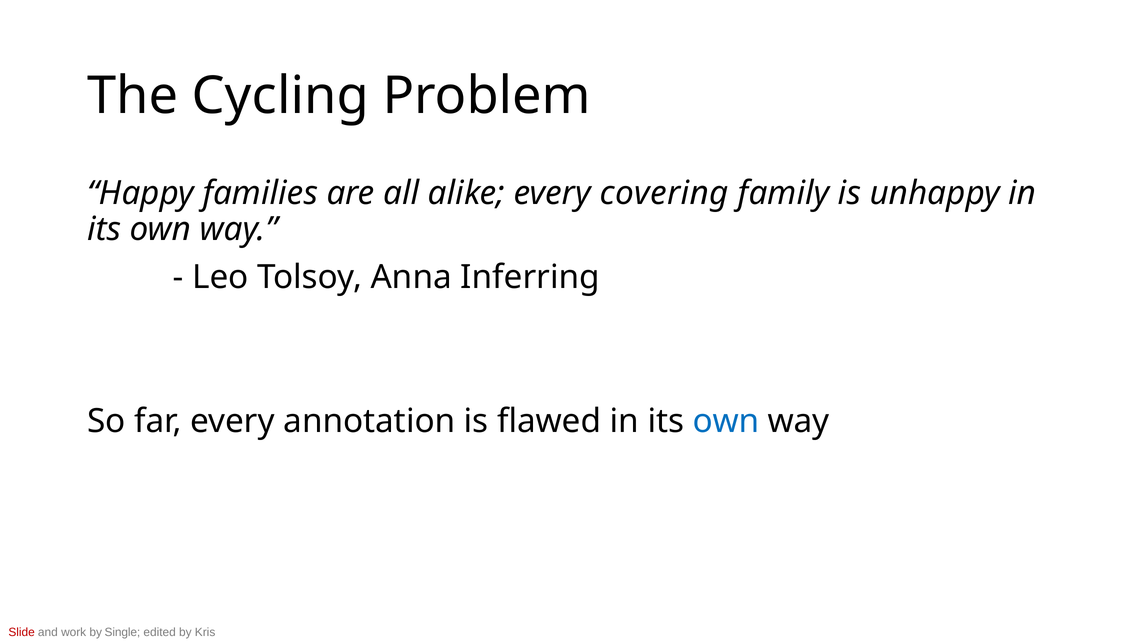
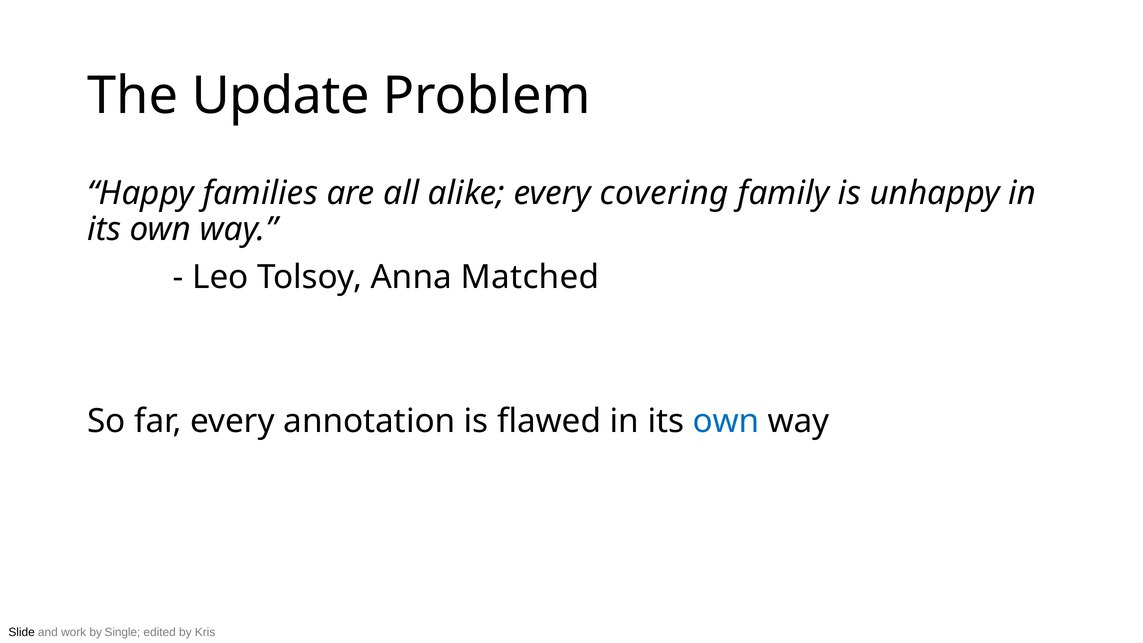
Cycling: Cycling -> Update (281, 96)
Inferring: Inferring -> Matched (530, 277)
Slide colour: red -> black (22, 632)
